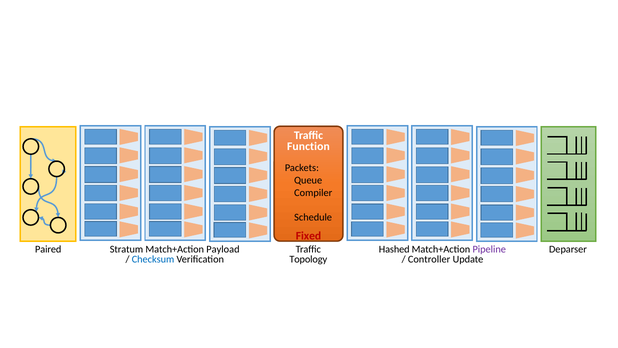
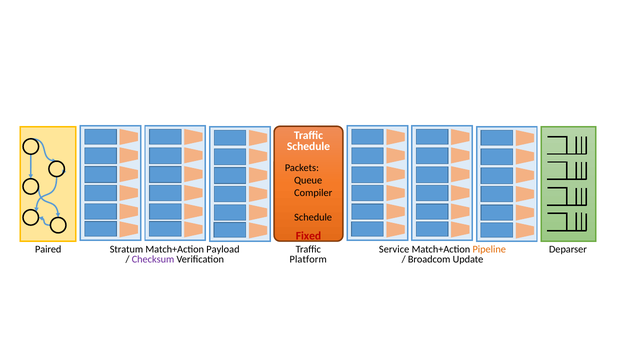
Function: Function -> Schedule (308, 146)
Hashed: Hashed -> Service (394, 249)
Pipeline colour: purple -> orange (489, 249)
Checksum colour: blue -> purple (153, 259)
Topology: Topology -> Platform (308, 259)
Controller: Controller -> Broadcom (429, 259)
